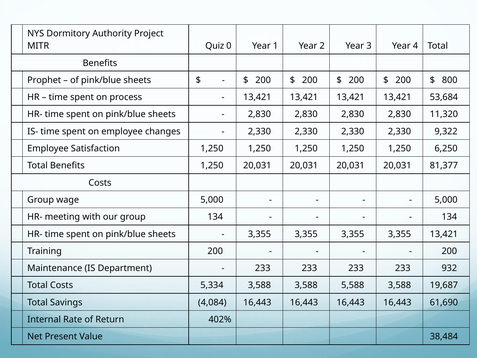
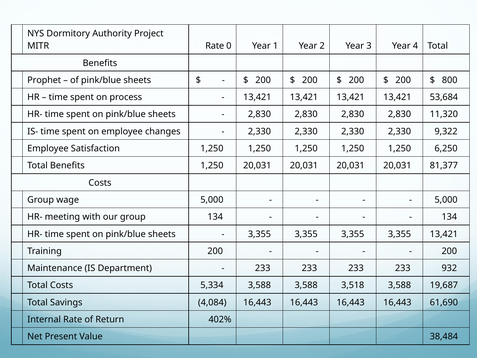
MITR Quiz: Quiz -> Rate (215, 46)
5,588: 5,588 -> 3,518 (353, 285)
